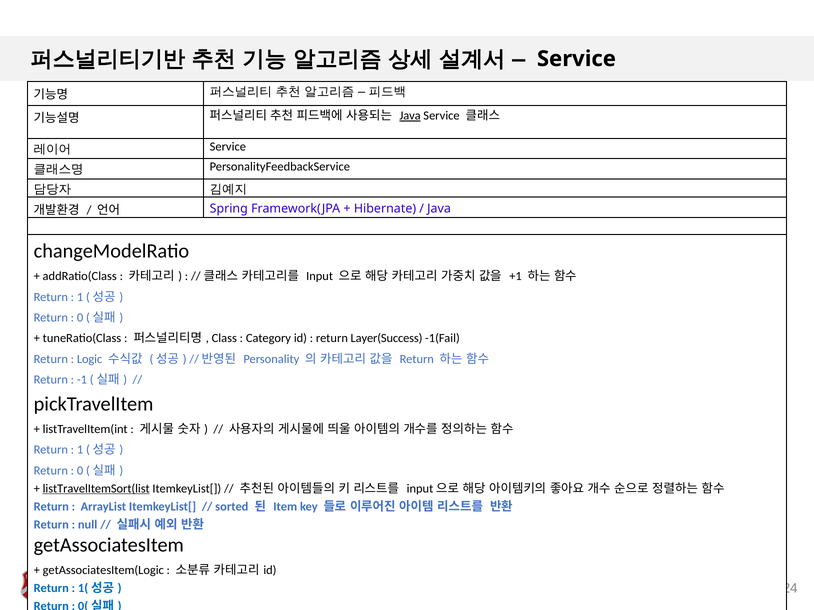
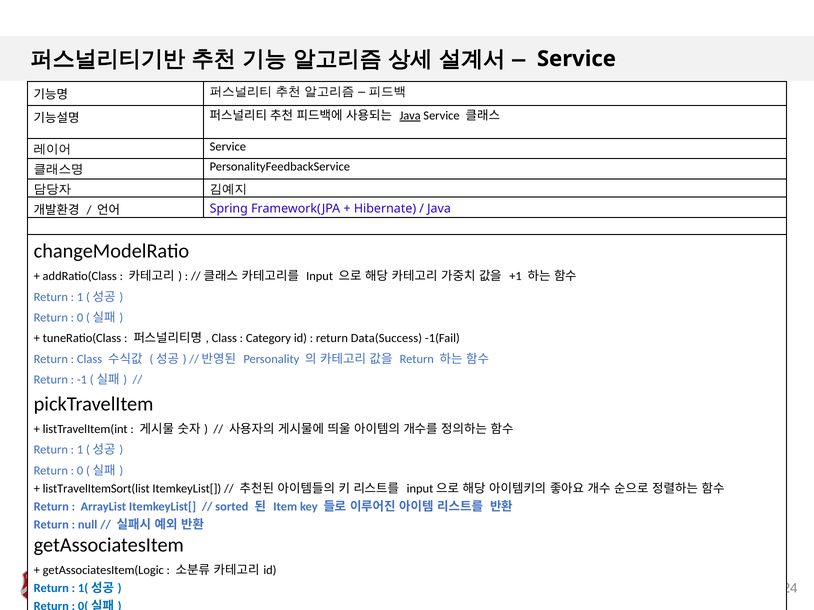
Layer(Success: Layer(Success -> Data(Success (386, 339)
Logic: Logic -> Class (90, 359)
listTravelItemSort(list underline: present -> none (96, 489)
